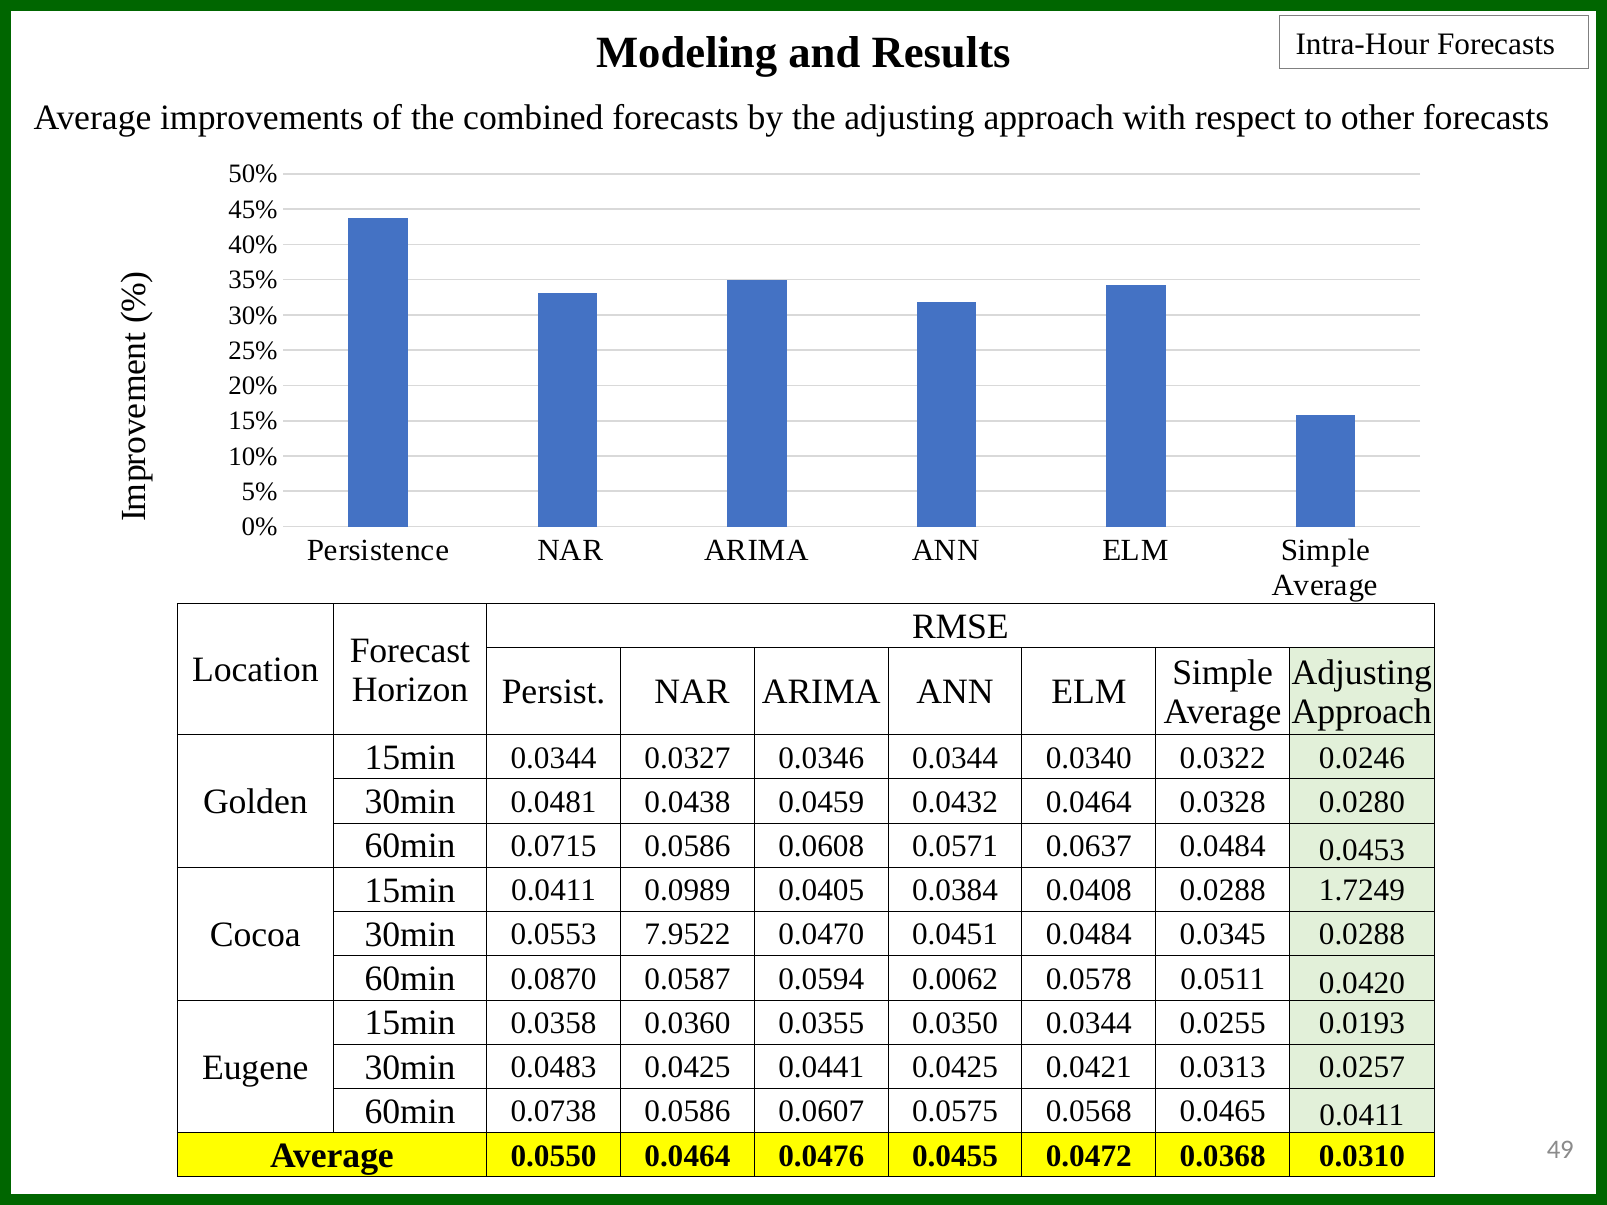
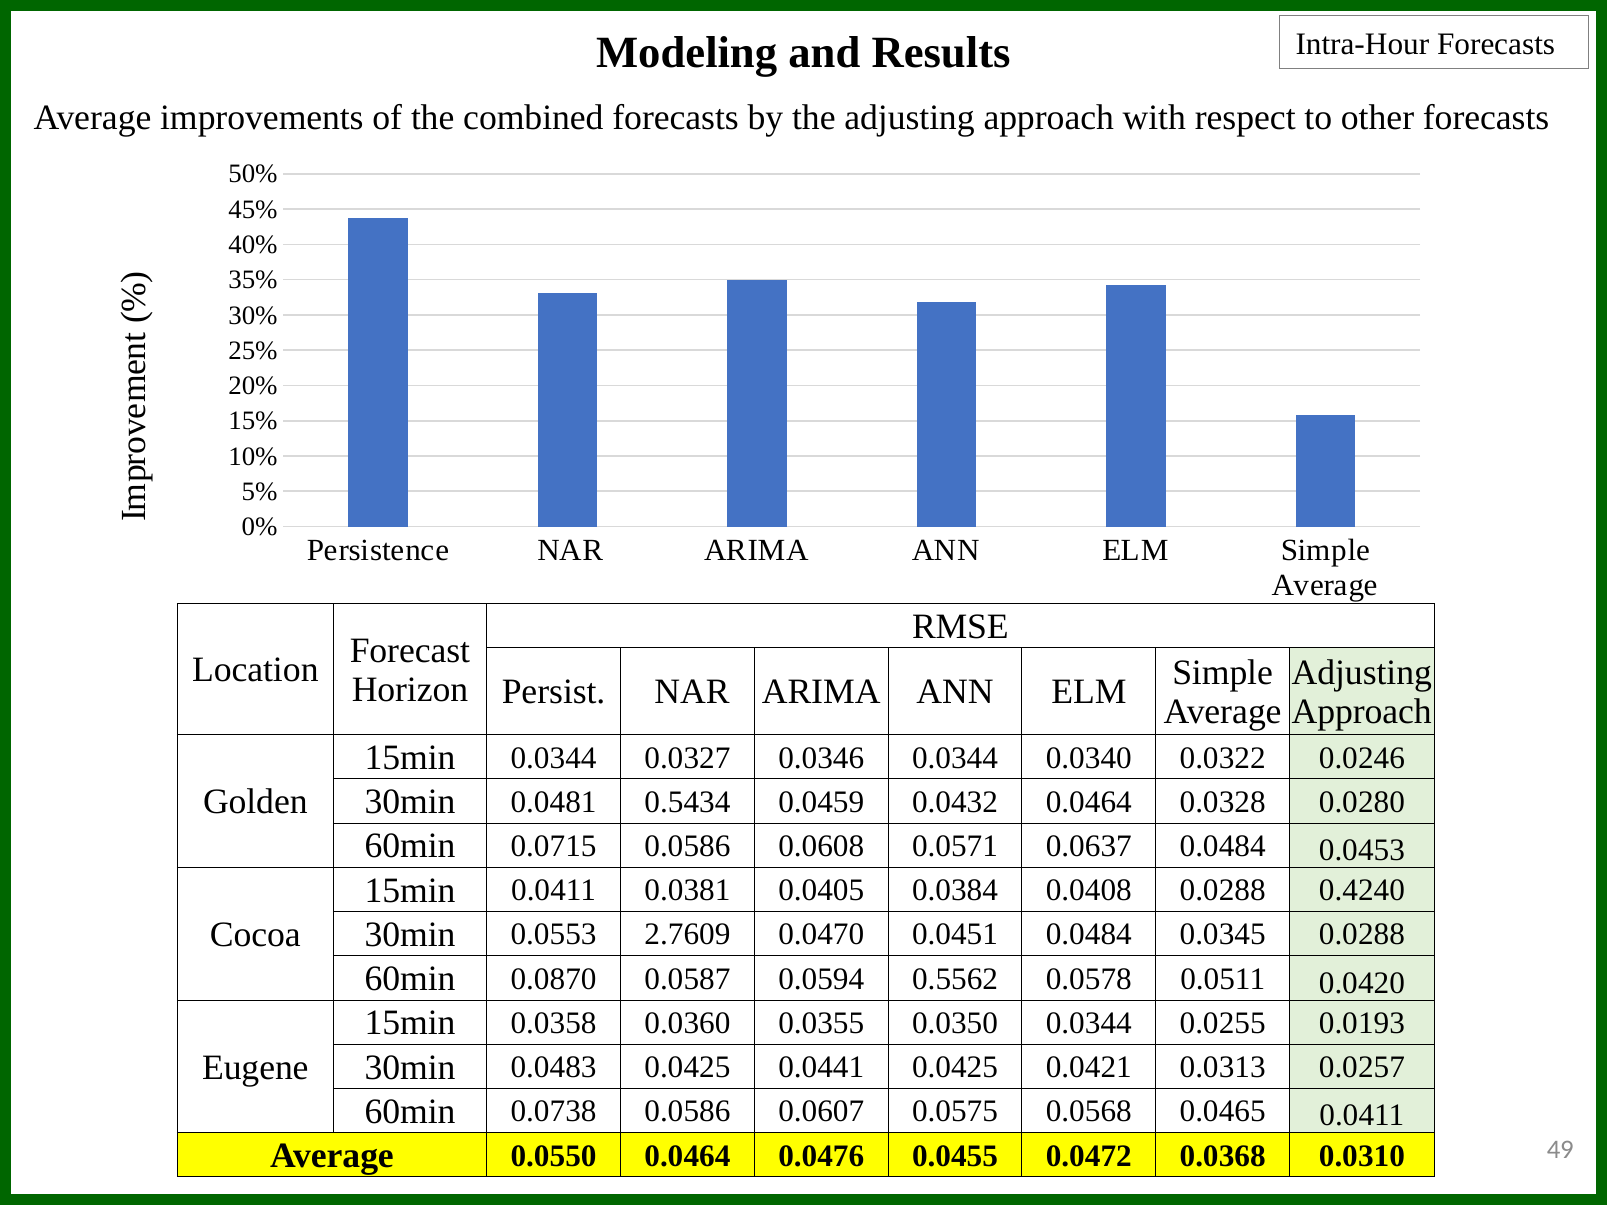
0.0438: 0.0438 -> 0.5434 (687, 802)
0.0989: 0.0989 -> 0.0381 (687, 891)
1.7249: 1.7249 -> 0.4240 (1362, 891)
7.9522: 7.9522 -> 2.7609 (687, 935)
0.0062: 0.0062 -> 0.5562 (955, 979)
